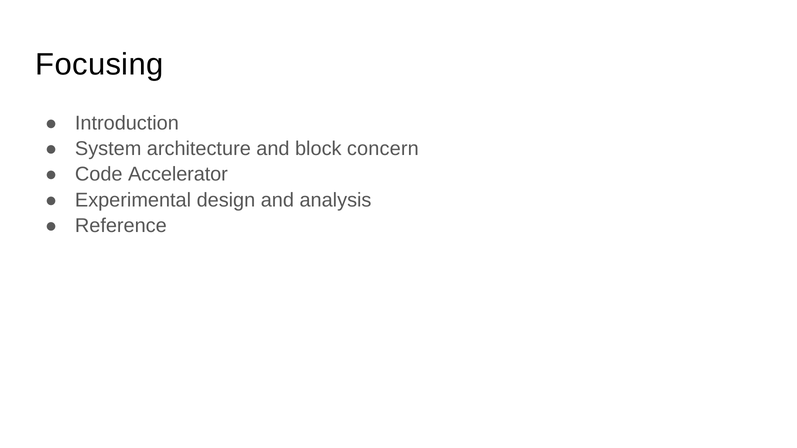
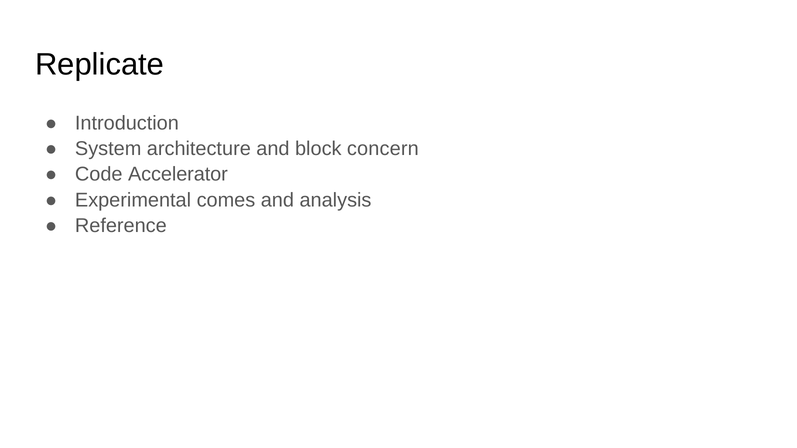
Focusing: Focusing -> Replicate (100, 65)
design: design -> comes (226, 200)
